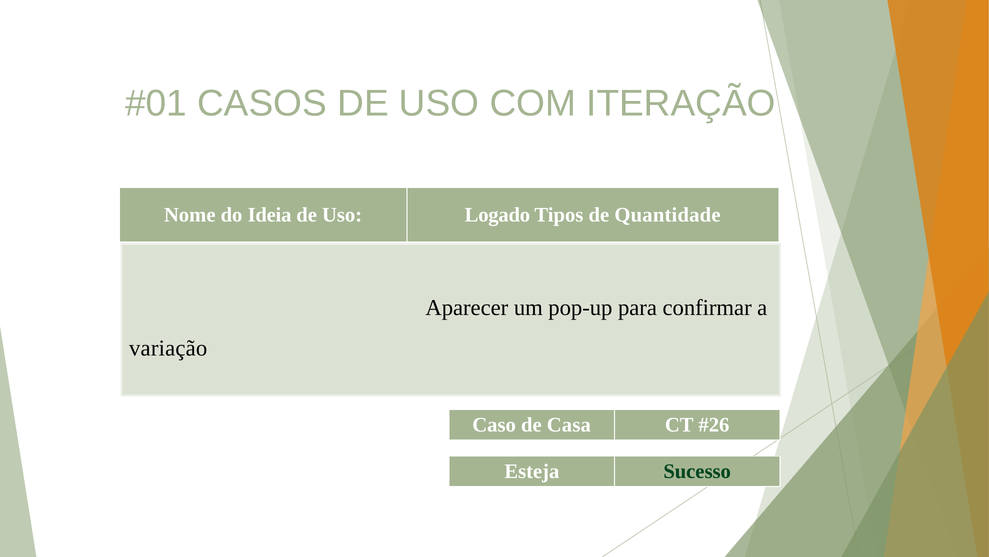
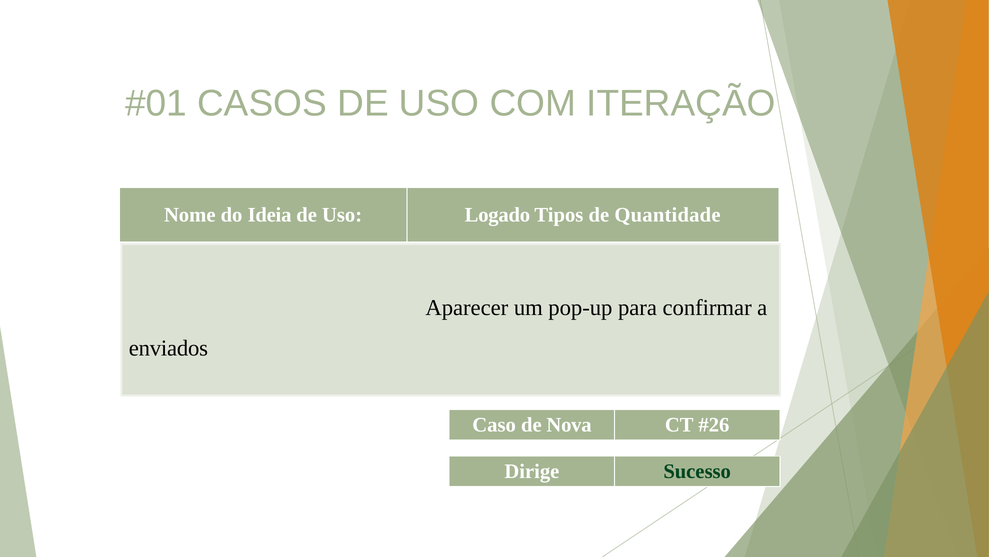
variação: variação -> enviados (168, 348)
Casa: Casa -> Nova (569, 424)
Esteja: Esteja -> Dirige (532, 471)
